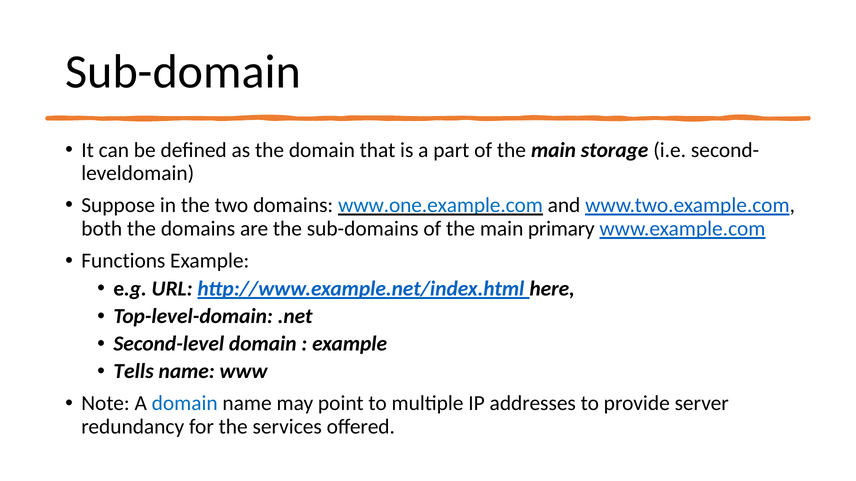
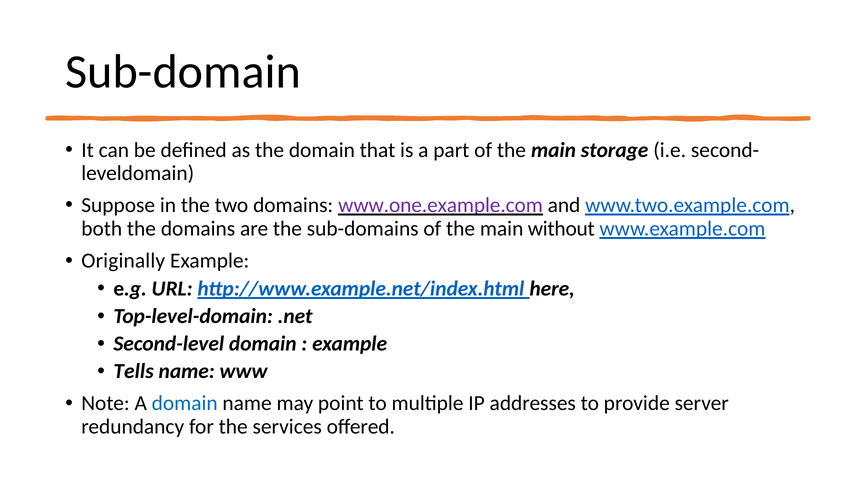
www.one.example.com colour: blue -> purple (441, 206)
primary: primary -> without (561, 229)
Functions: Functions -> Originally (123, 261)
